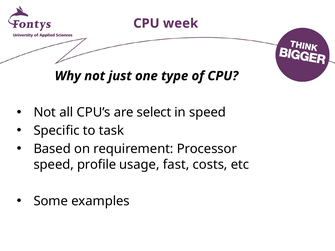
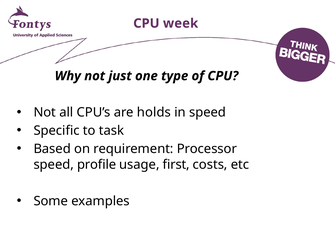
select: select -> holds (154, 113)
fast: fast -> first (176, 165)
